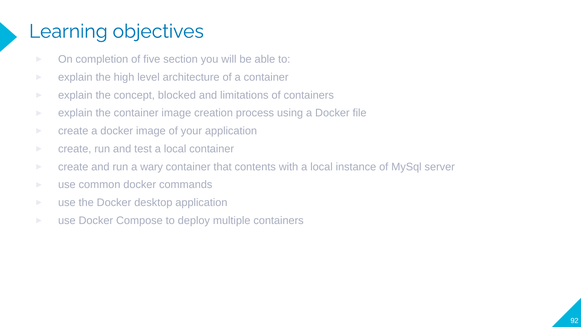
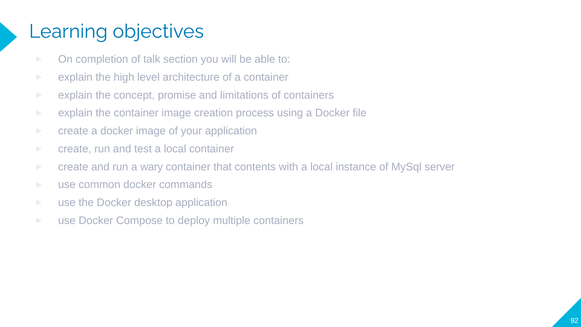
five: five -> talk (152, 59)
blocked: blocked -> promise (177, 95)
